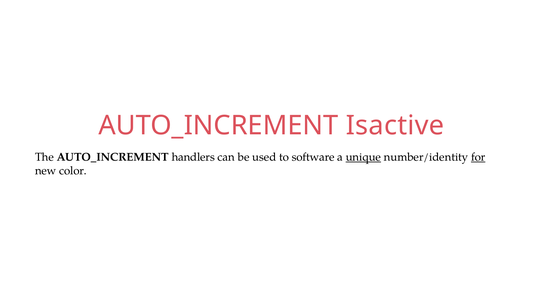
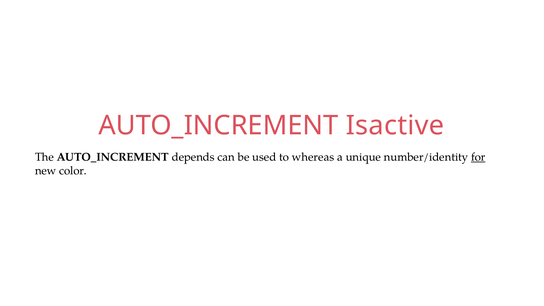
handlers: handlers -> depends (193, 157)
software: software -> whereas (313, 157)
unique underline: present -> none (363, 157)
